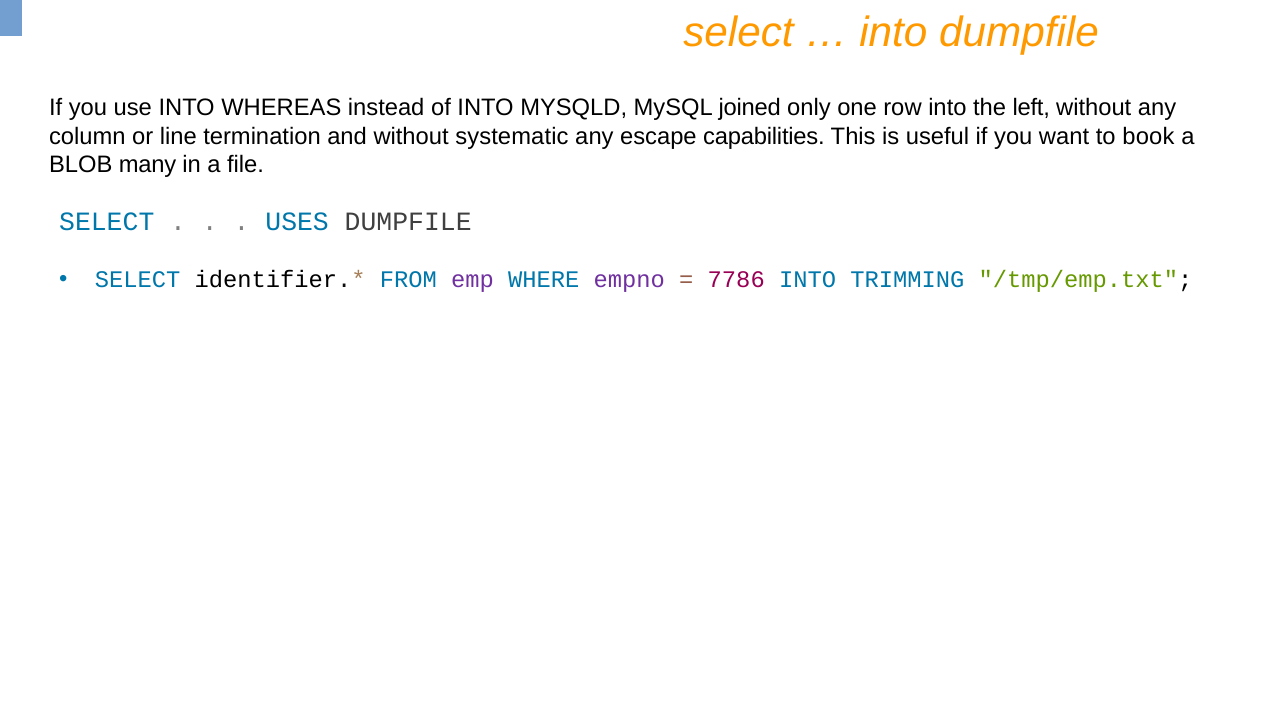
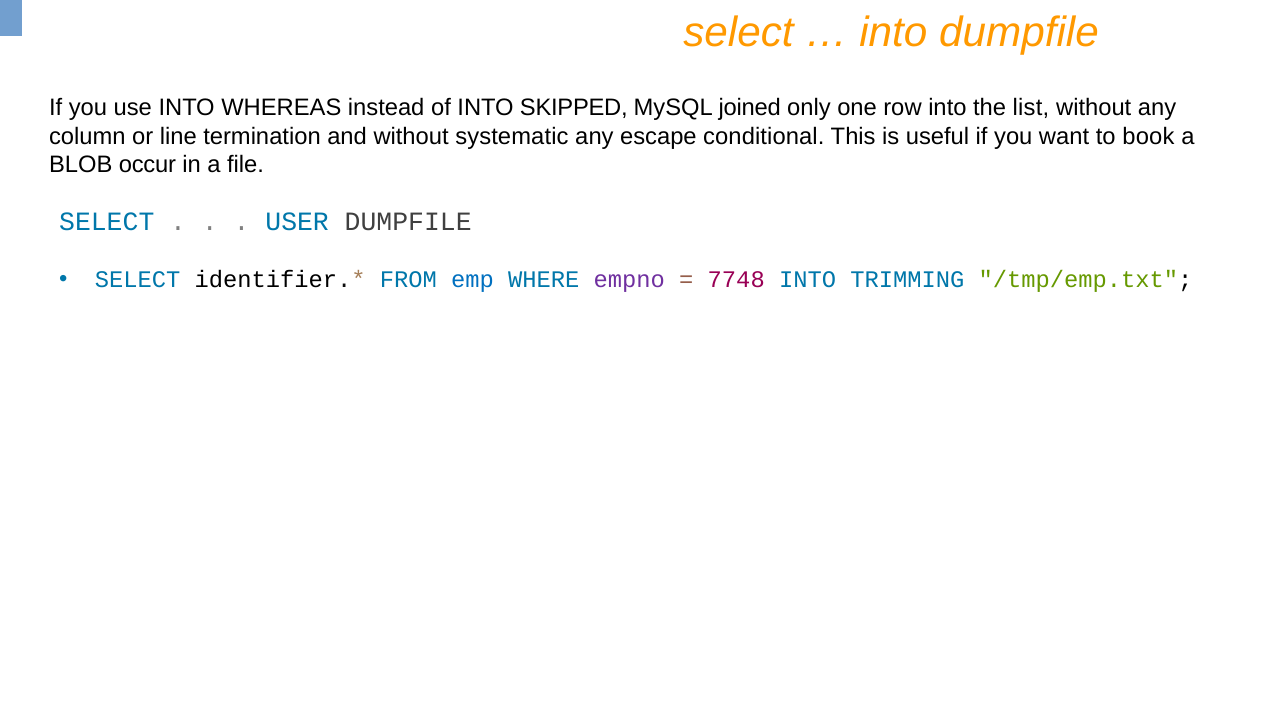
MYSQLD: MYSQLD -> SKIPPED (574, 108)
left: left -> list (1031, 108)
capabilities: capabilities -> conditional (764, 136)
many: many -> occur (147, 165)
USES: USES -> USER (297, 222)
emp colour: purple -> blue (473, 280)
7786: 7786 -> 7748 (736, 280)
